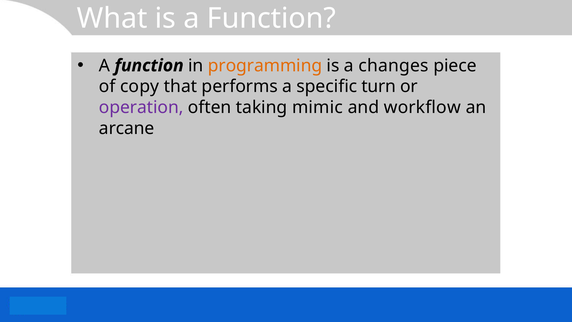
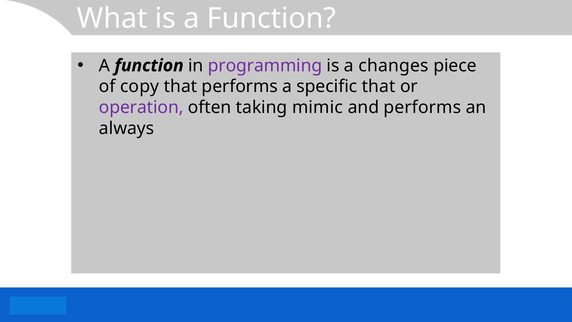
programming colour: orange -> purple (265, 66)
specific turn: turn -> that (379, 86)
and workflow: workflow -> performs (422, 107)
arcane: arcane -> always (127, 128)
